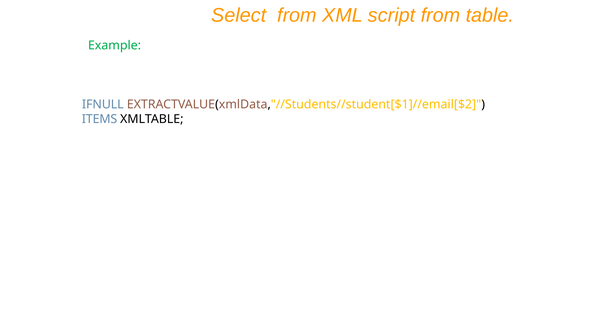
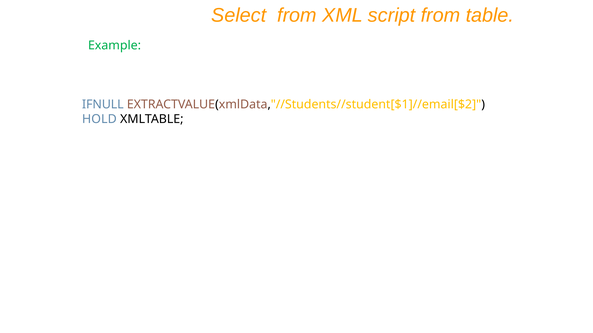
ITEMS: ITEMS -> HOLD (99, 119)
